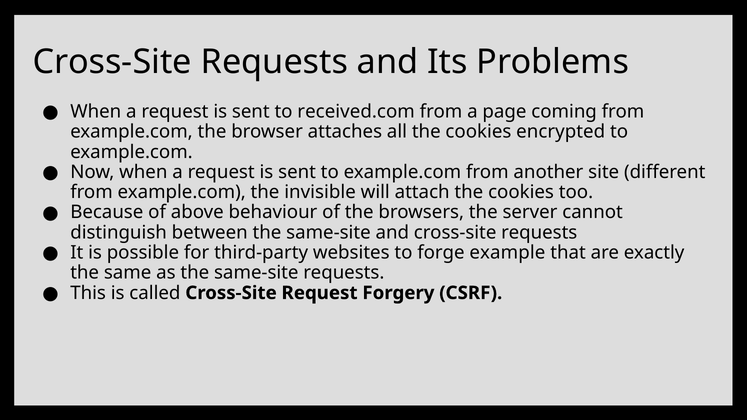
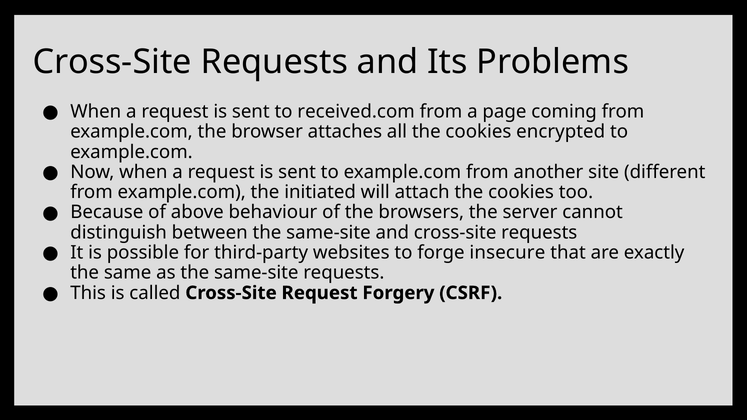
invisible: invisible -> initiated (320, 192)
example: example -> insecure (507, 253)
